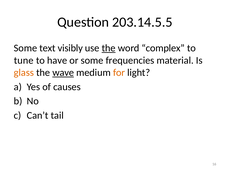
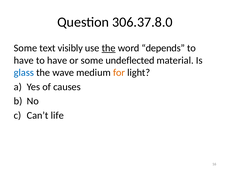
203.14.5.5: 203.14.5.5 -> 306.37.8.0 (142, 22)
complex: complex -> depends (163, 48)
tune: tune -> have (24, 61)
frequencies: frequencies -> undeflected (130, 61)
glass colour: orange -> blue (24, 73)
wave underline: present -> none (63, 73)
tail: tail -> life (57, 116)
